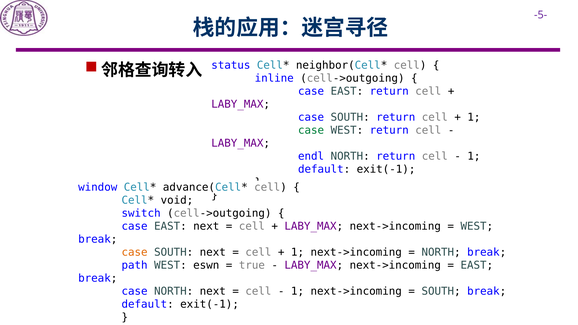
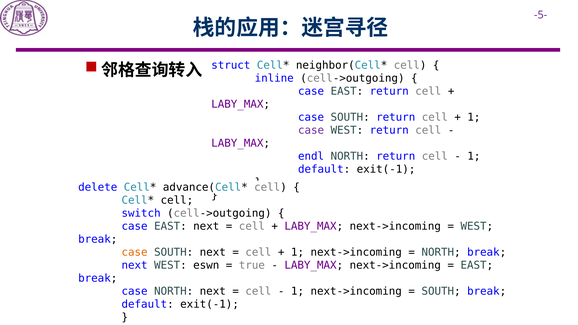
status: status -> struct (231, 65)
case colour: green -> purple (311, 130)
window: window -> delete (98, 187)
void: void -> cell (177, 200)
path: path -> next (135, 265)
